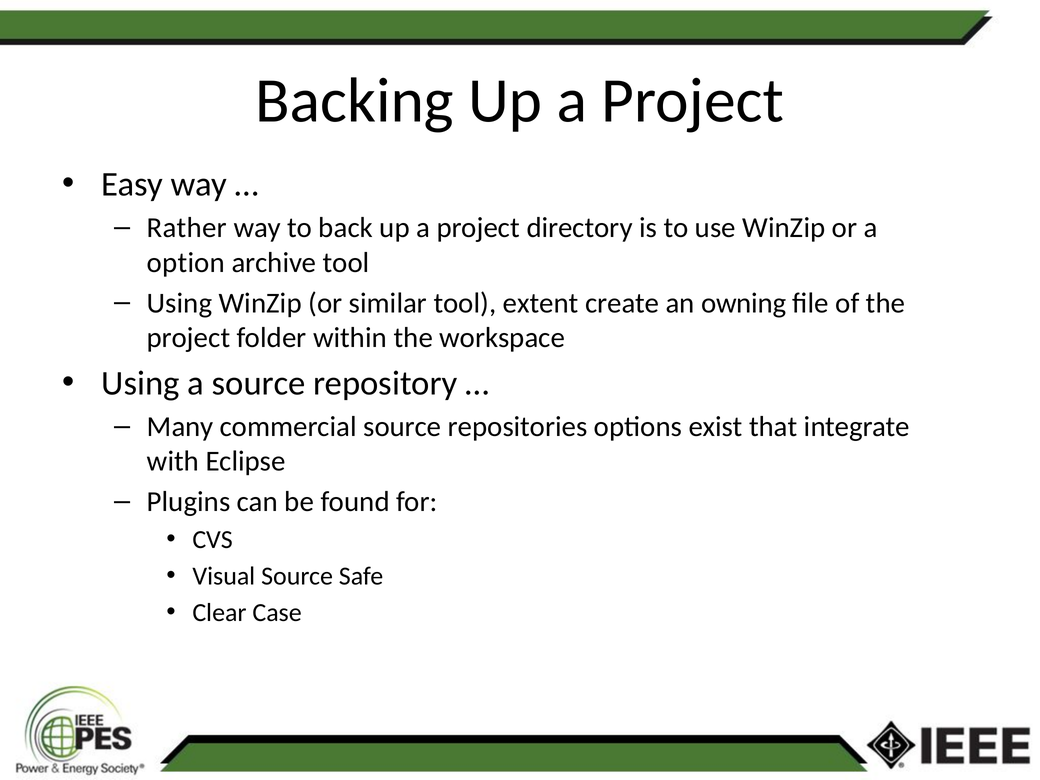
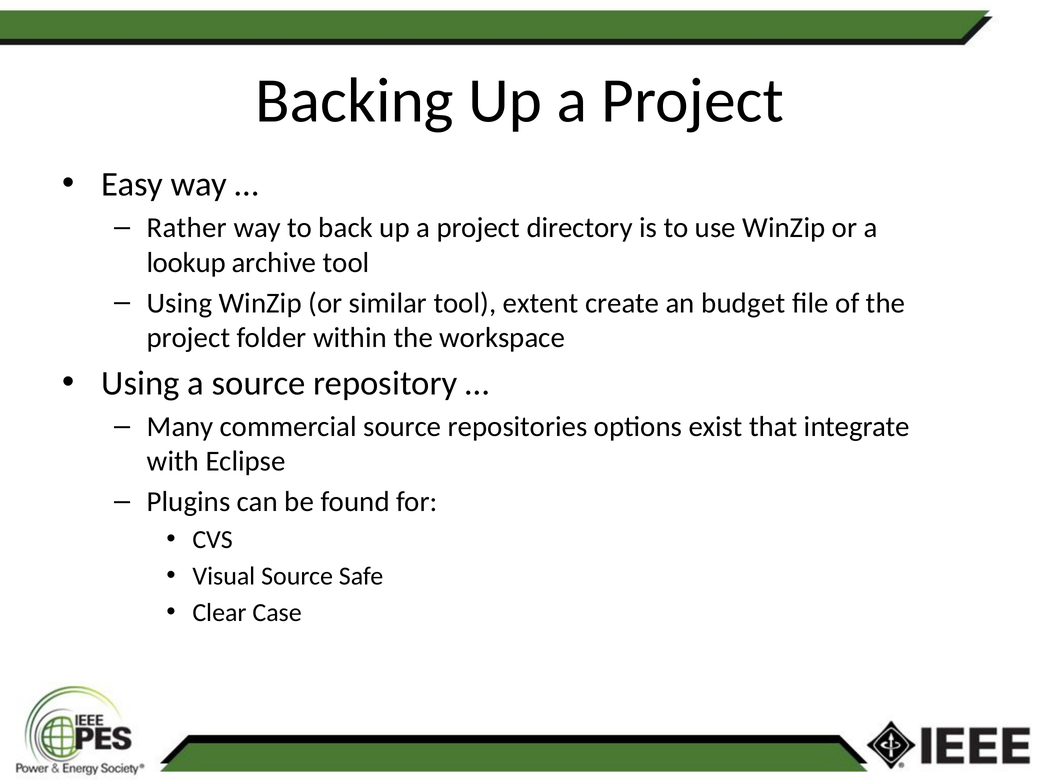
option: option -> lookup (186, 263)
owning: owning -> budget (743, 303)
